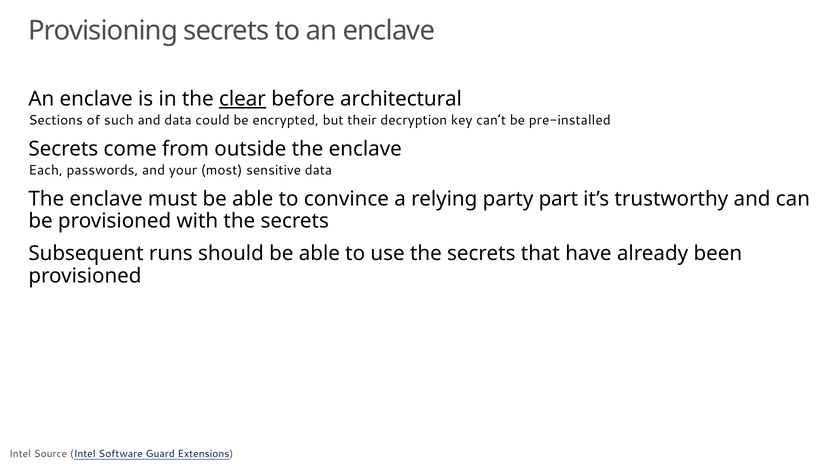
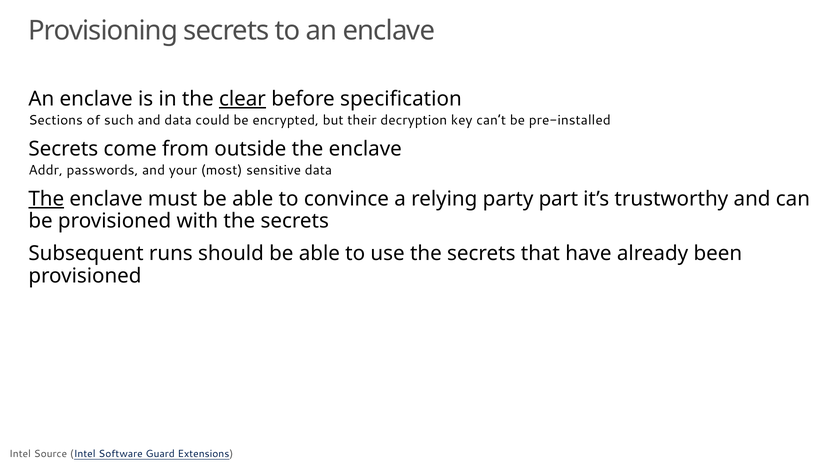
architectural: architectural -> specification (401, 99)
Each: Each -> Addr (46, 170)
The underline: none -> present (46, 199)
